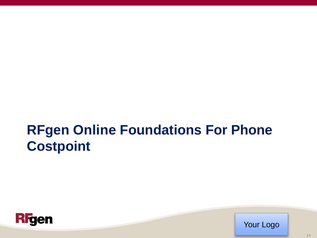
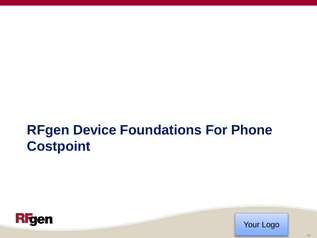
Online: Online -> Device (95, 130)
